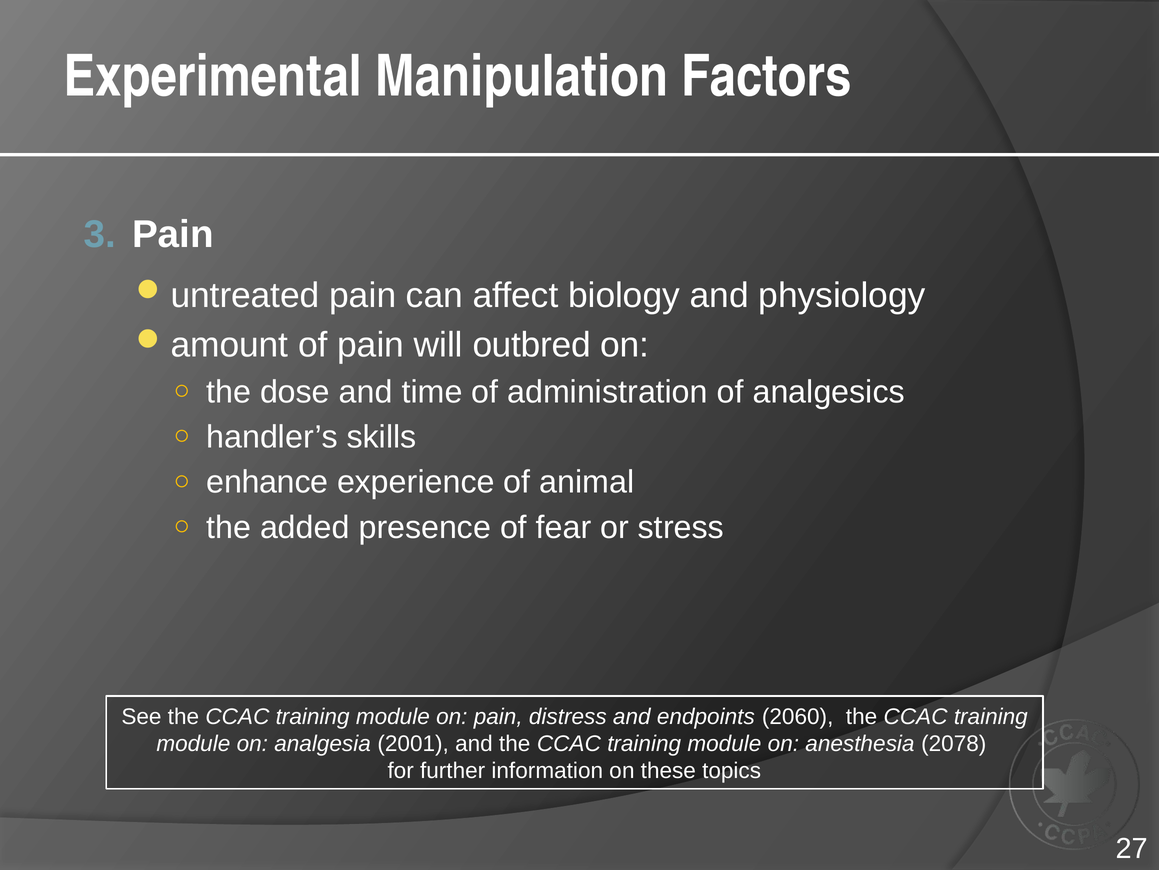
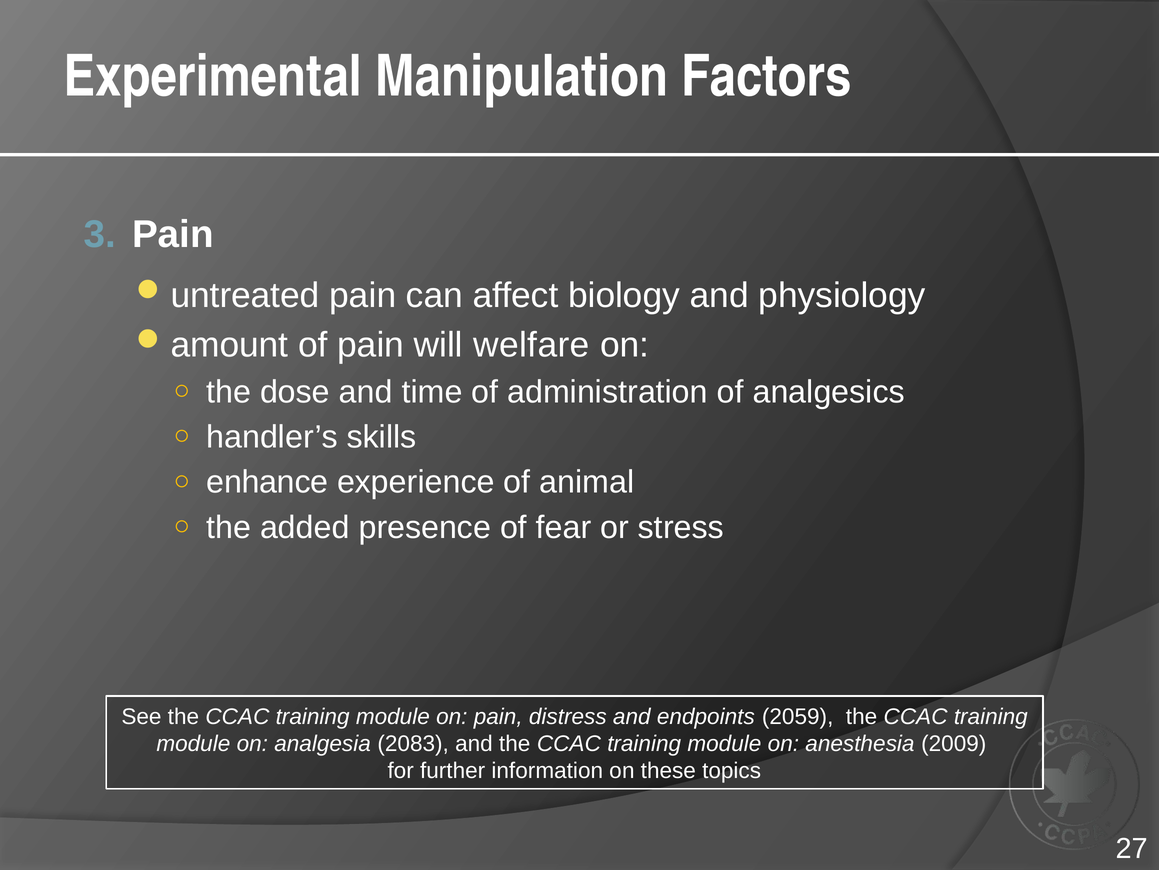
outbred: outbred -> welfare (531, 345)
2060: 2060 -> 2059 (798, 716)
2001: 2001 -> 2083 (413, 743)
2078: 2078 -> 2009 (954, 743)
